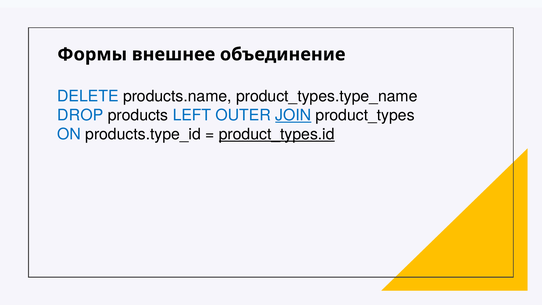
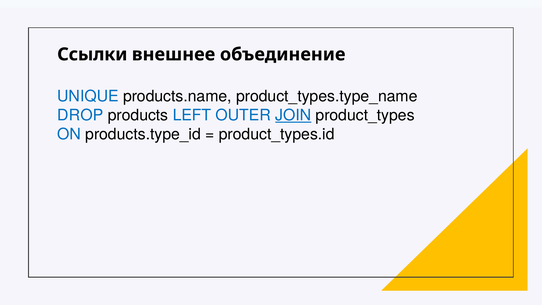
Формы: Формы -> Ссылки (92, 54)
DELETE: DELETE -> UNIQUE (88, 96)
product_types.id underline: present -> none (277, 134)
